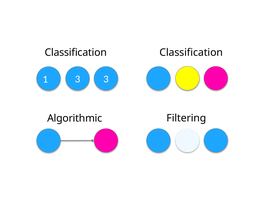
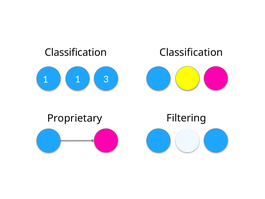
1 3: 3 -> 1 (78, 79)
Algorithmic: Algorithmic -> Proprietary (75, 118)
